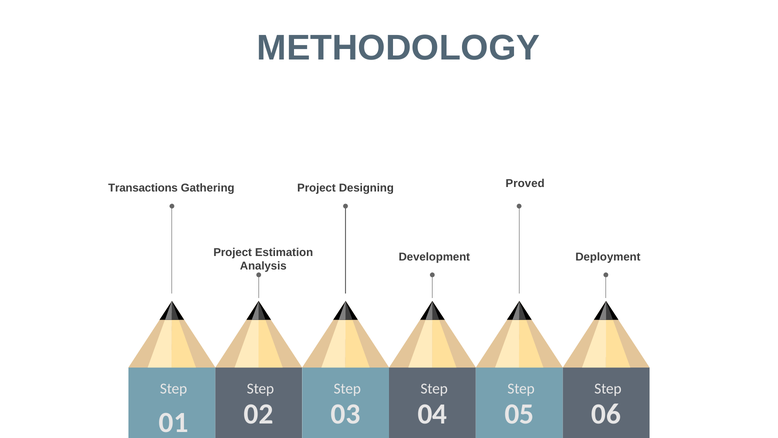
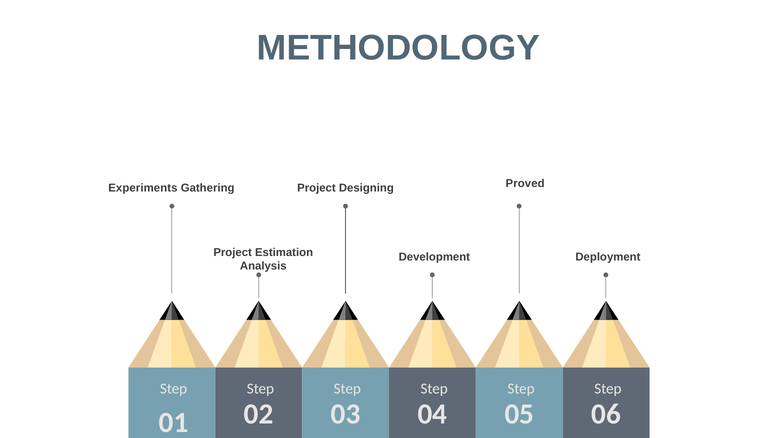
Transactions: Transactions -> Experiments (143, 188)
